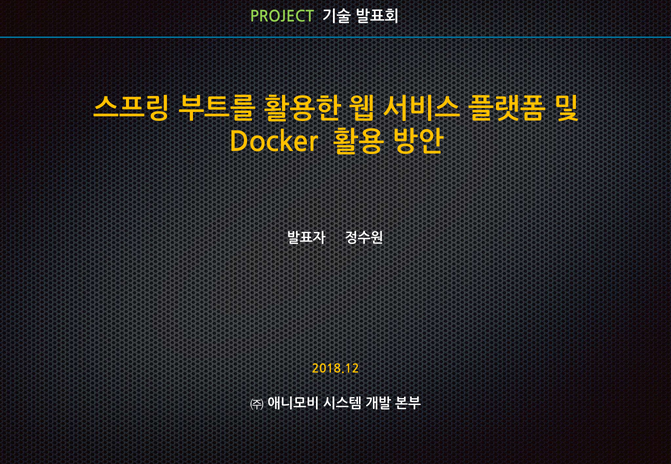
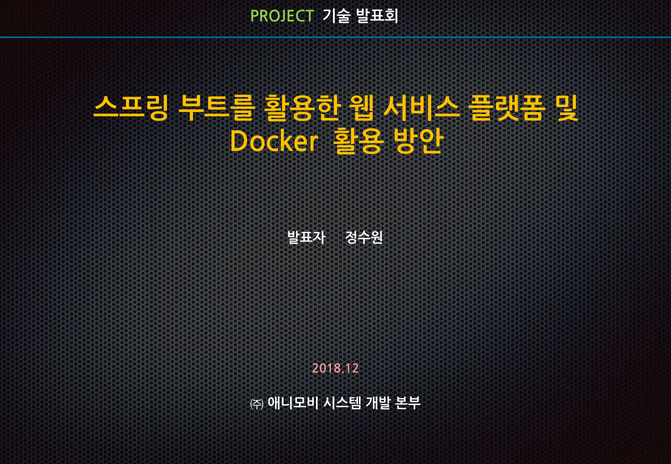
2018.12 colour: yellow -> pink (336, 369)
